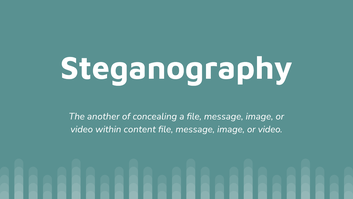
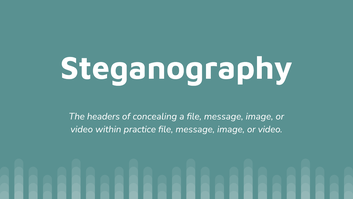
another: another -> headers (103, 116)
content: content -> practice (140, 129)
